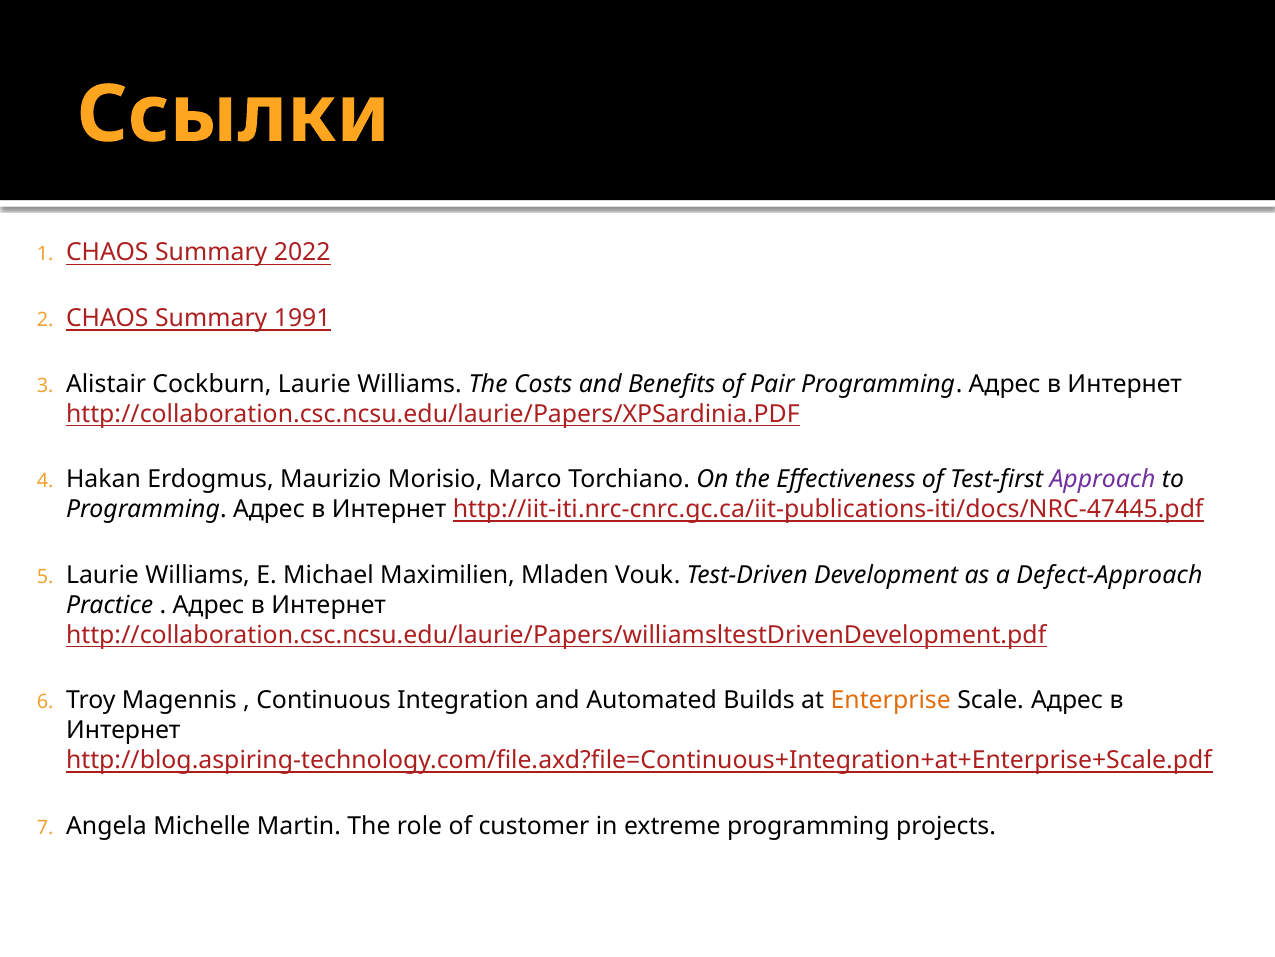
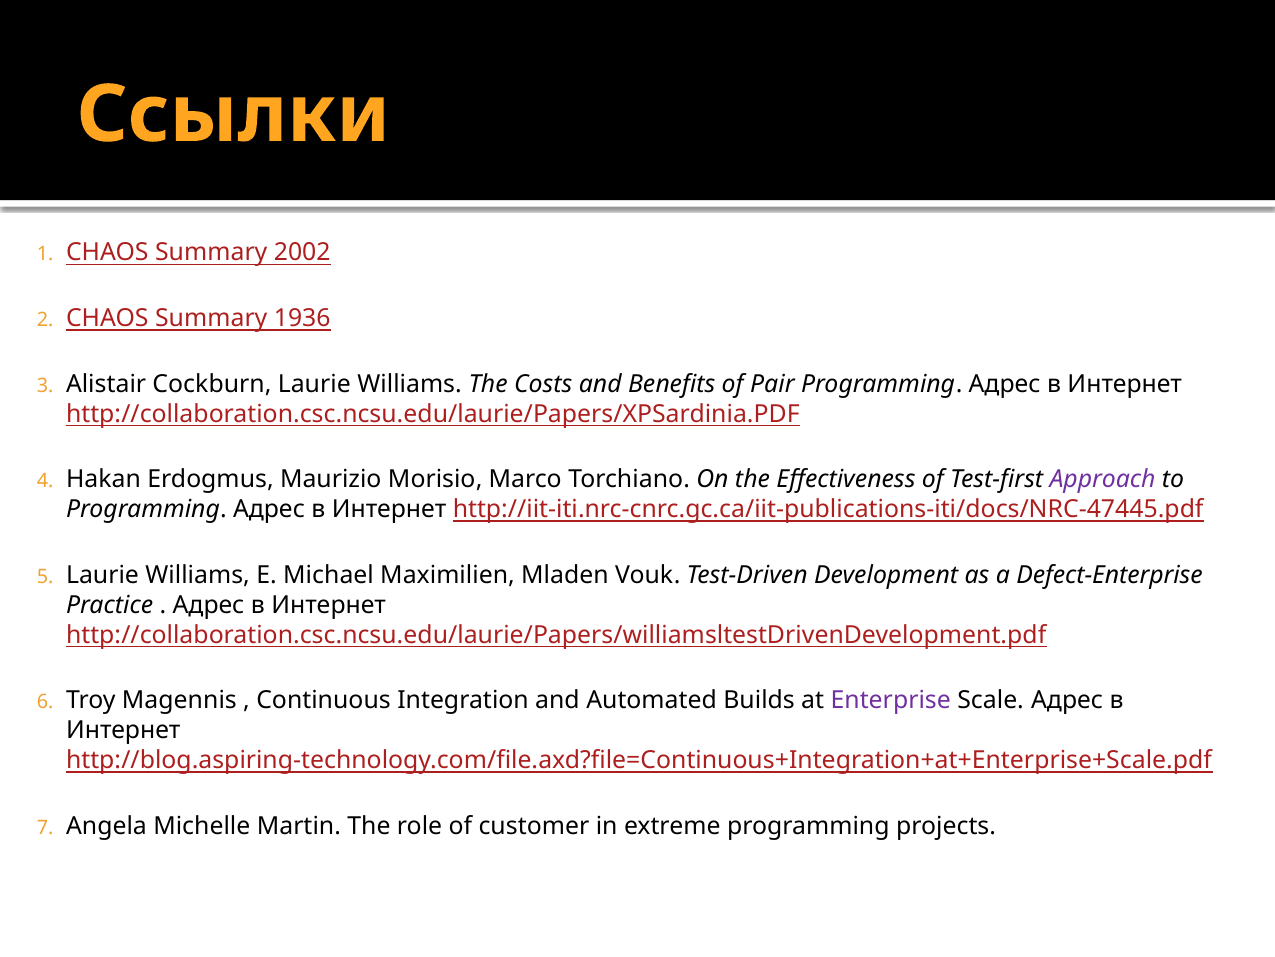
2022: 2022 -> 2002 (302, 253)
1991: 1991 -> 1936 (302, 318)
Defect-Approach: Defect-Approach -> Defect-Enterprise (1110, 575)
Enterprise colour: orange -> purple (891, 700)
